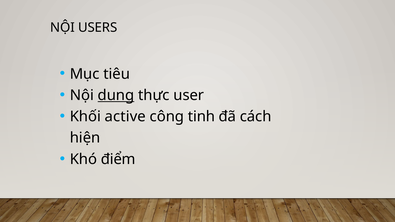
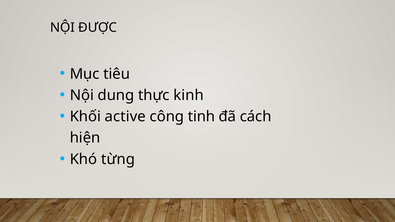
USERS: USERS -> ĐƯỢC (98, 28)
dung underline: present -> none (116, 95)
user: user -> kinh (189, 95)
điểm: điểm -> từng (118, 159)
